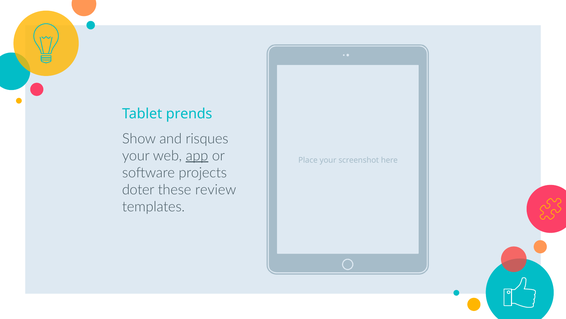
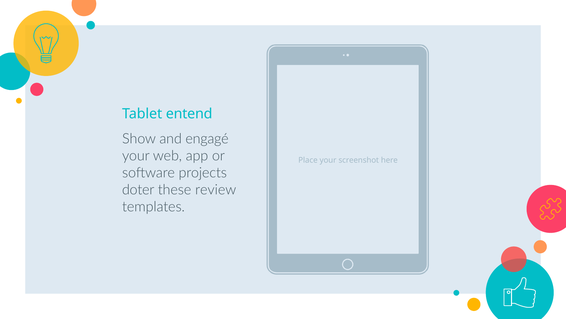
prends: prends -> entend (189, 114)
risques: risques -> engagé (207, 138)
app underline: present -> none (197, 155)
